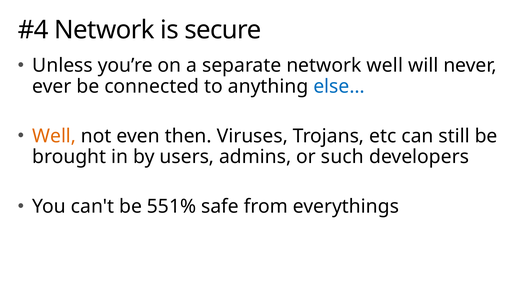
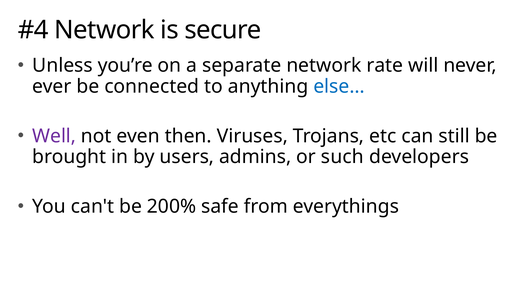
network well: well -> rate (385, 65)
Well colour: orange -> purple (54, 136)
551%: 551% -> 200% (172, 206)
